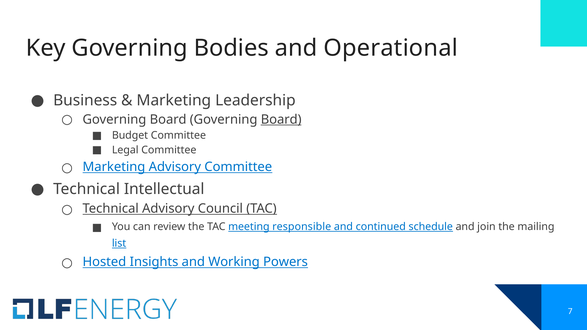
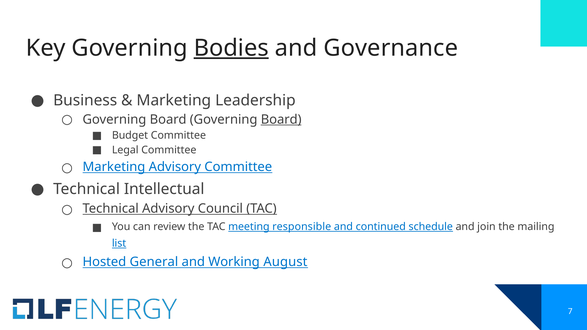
Bodies underline: none -> present (231, 48)
Operational: Operational -> Governance (391, 48)
Insights: Insights -> General (154, 262)
Powers: Powers -> August (285, 262)
